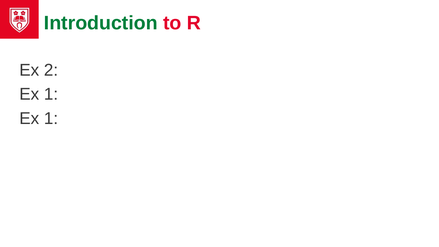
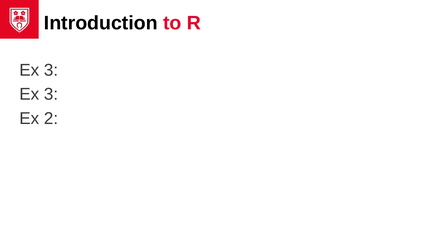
Introduction colour: green -> black (101, 23)
2: 2 -> 3 (51, 70)
1: 1 -> 3 (51, 94)
1: 1 -> 2 (51, 118)
